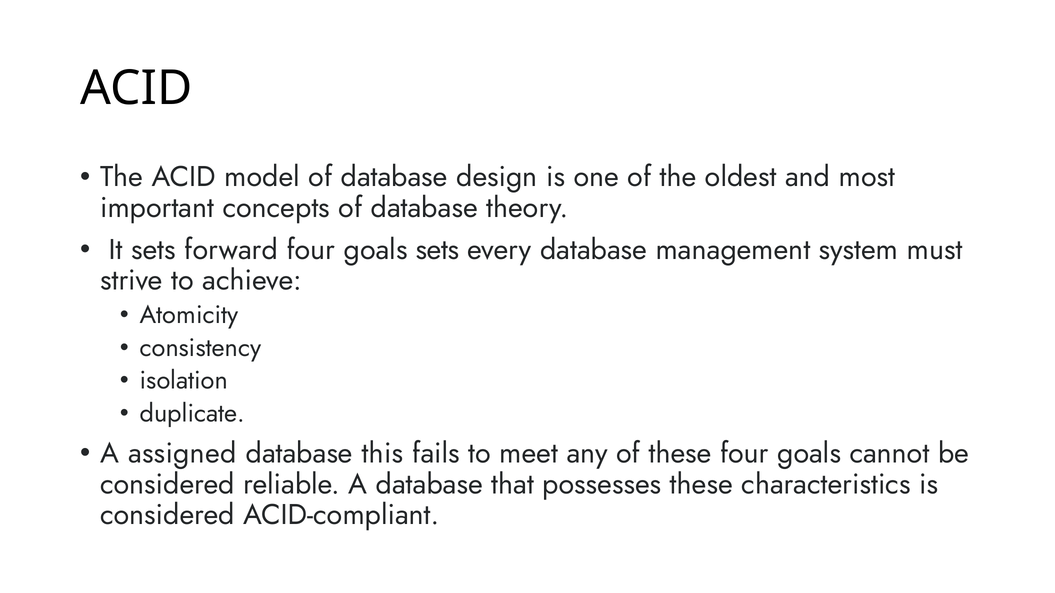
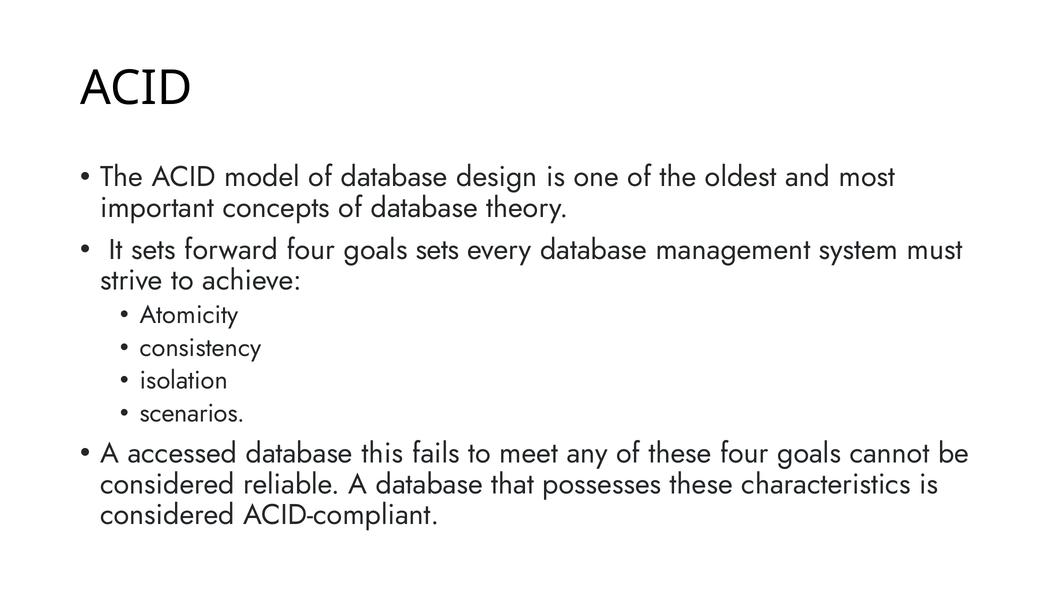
duplicate: duplicate -> scenarios (192, 414)
assigned: assigned -> accessed (182, 454)
